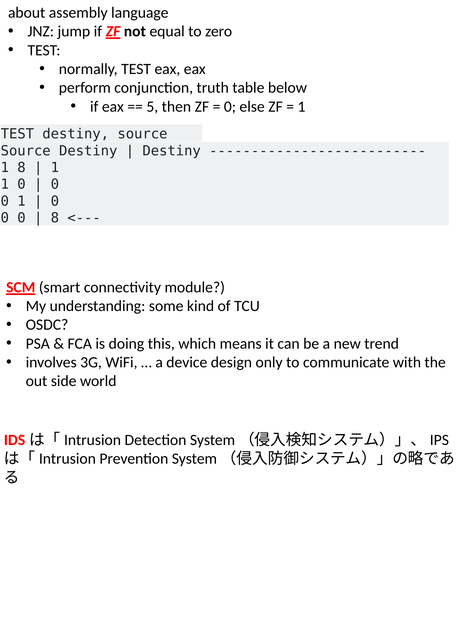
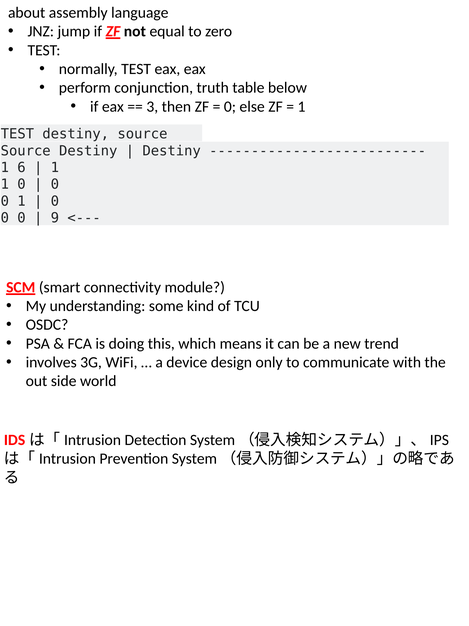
5: 5 -> 3 (152, 106)
1 8: 8 -> 6 (22, 168)
8: 8 -> 9 (55, 218)
